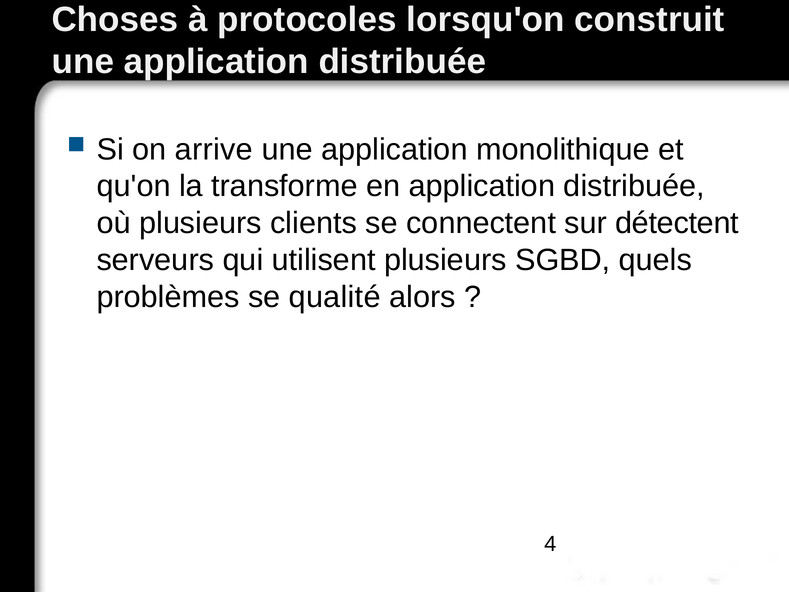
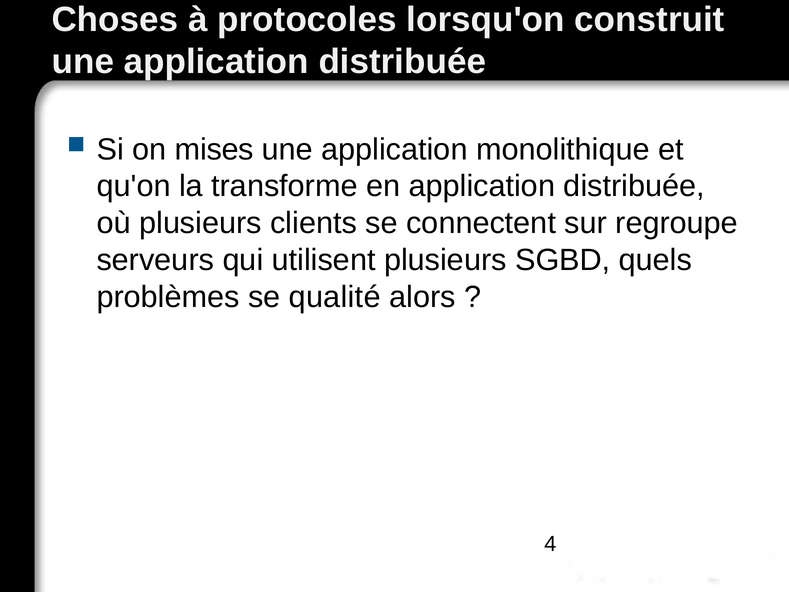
arrive: arrive -> mises (214, 149)
détectent: détectent -> regroupe (677, 223)
